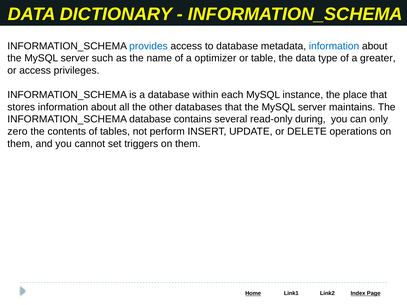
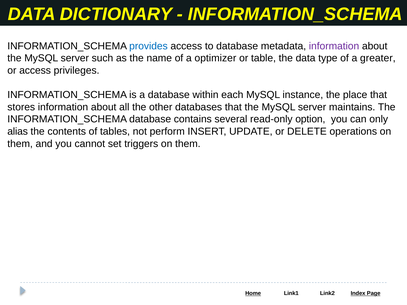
information colour: blue -> purple (334, 46)
during: during -> option (310, 119)
zero: zero -> alias (18, 132)
